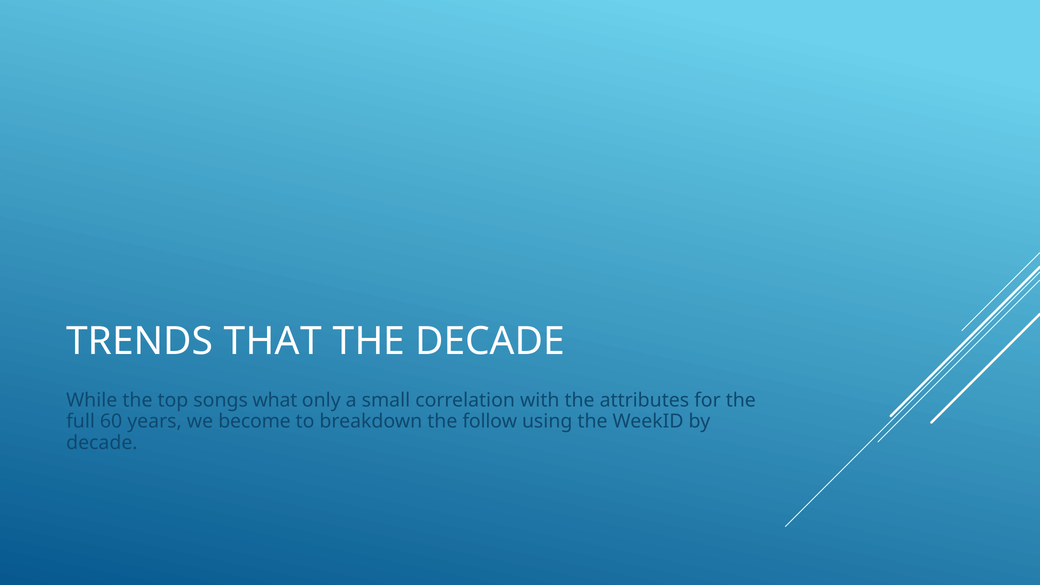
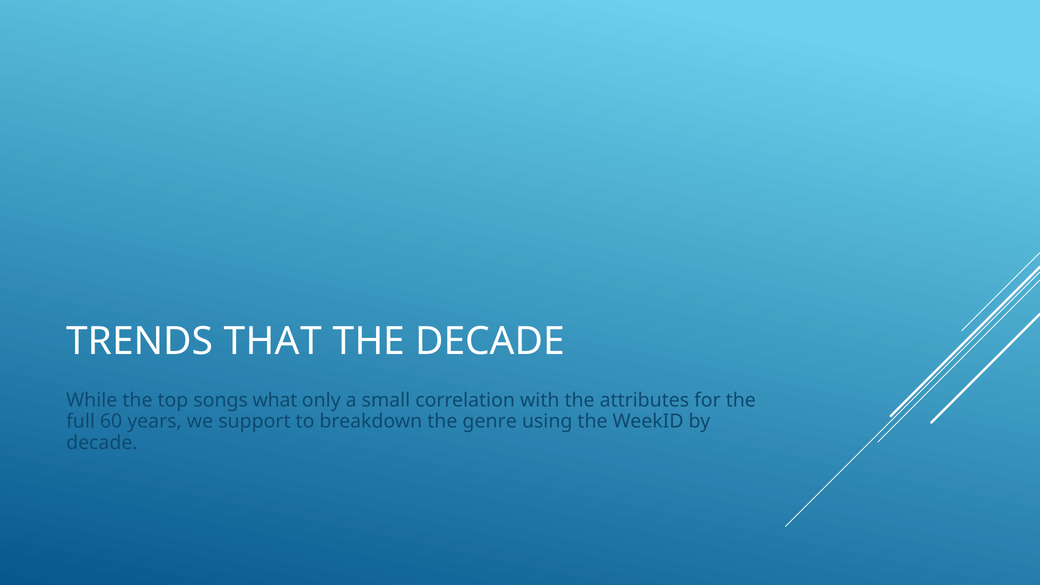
become: become -> support (254, 422)
follow: follow -> genre (490, 422)
